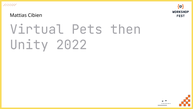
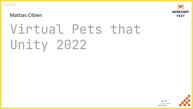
then: then -> that (126, 29)
